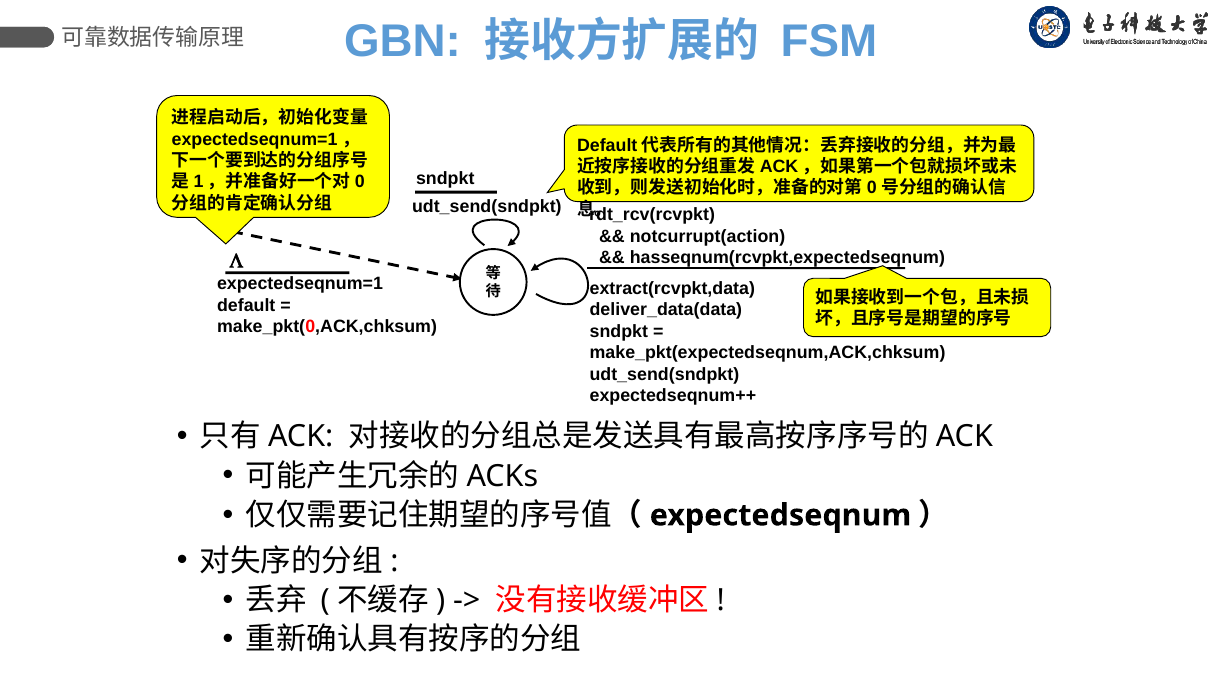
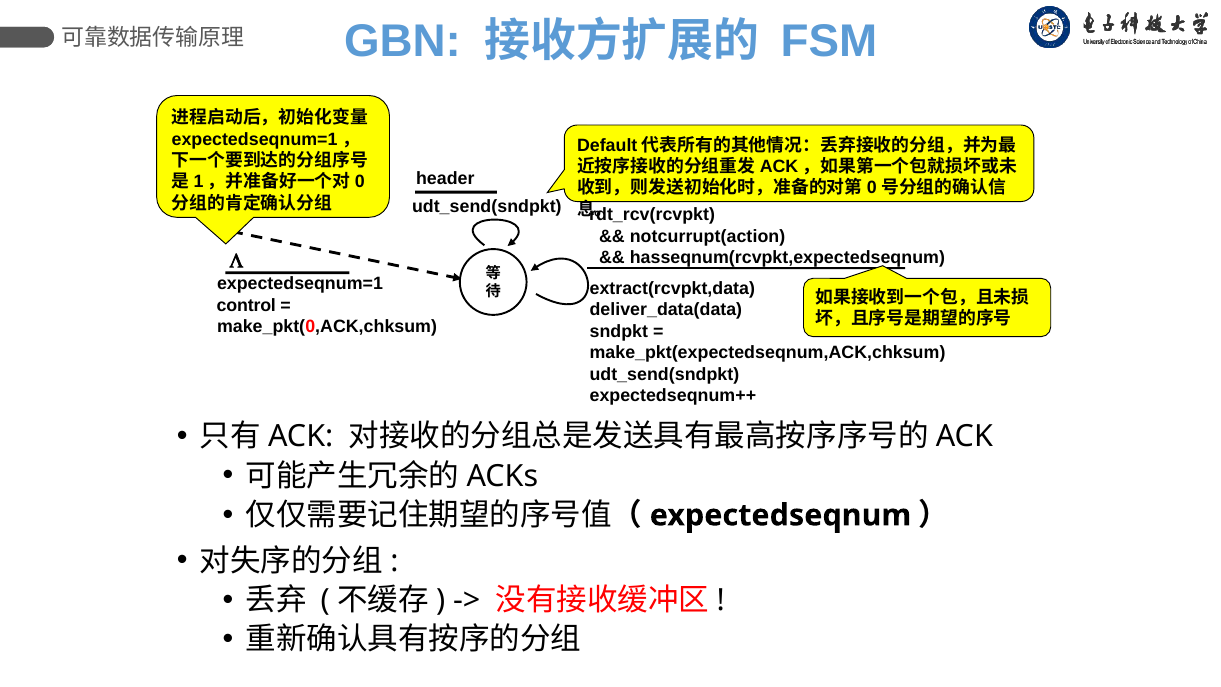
sndpkt: sndpkt -> header (445, 179)
default: default -> control (246, 305)
